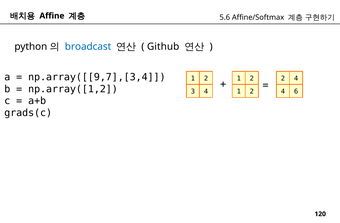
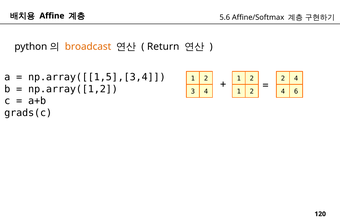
broadcast colour: blue -> orange (88, 47)
Github: Github -> Return (163, 47)
np.array([[9,7],[3,4: np.array([[9,7],[3,4 -> np.array([[1,5],[3,4 (97, 77)
